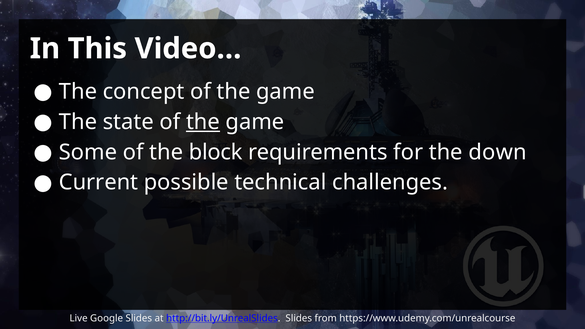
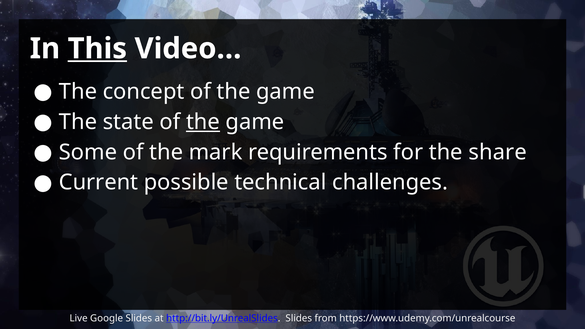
This underline: none -> present (97, 49)
block: block -> mark (216, 152)
down: down -> share (498, 152)
